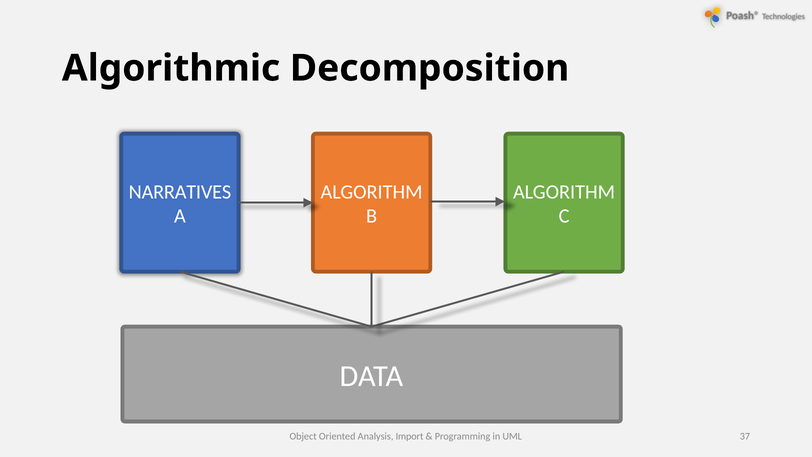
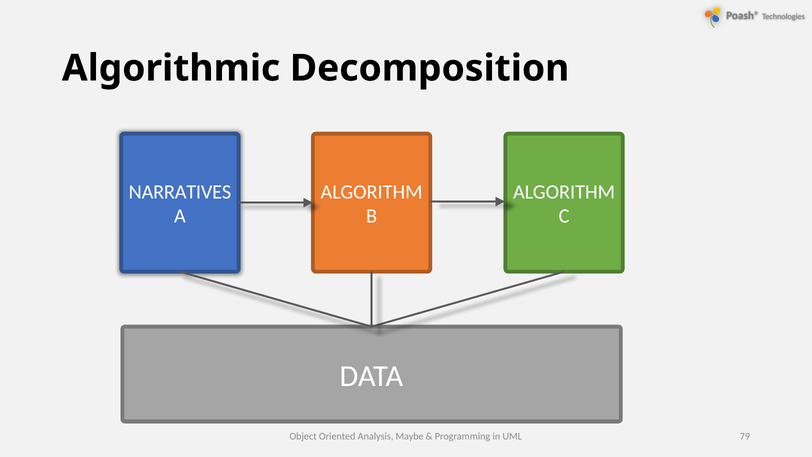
Import: Import -> Maybe (410, 436)
37: 37 -> 79 (745, 436)
